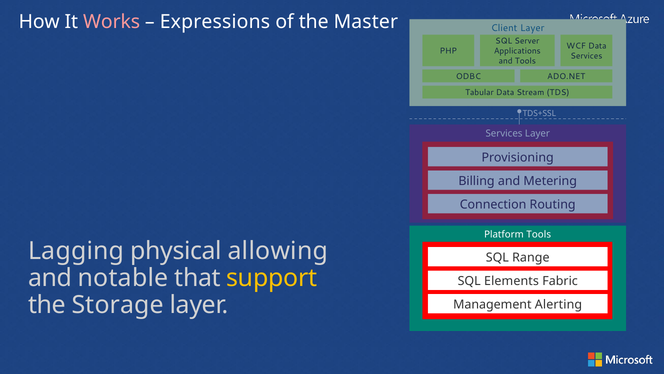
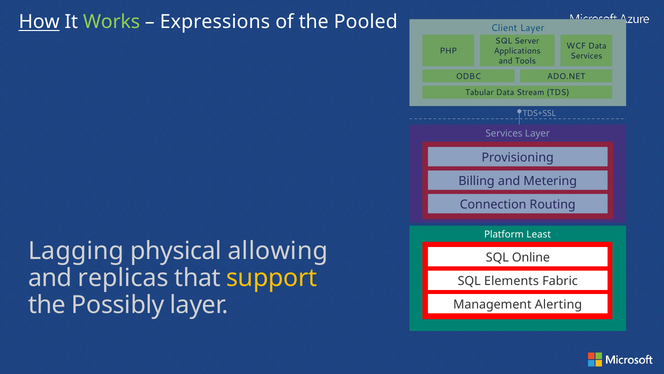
How underline: none -> present (39, 22)
Works colour: pink -> light green (112, 22)
Master: Master -> Pooled (366, 22)
Platform Tools: Tools -> Least (539, 234)
Range: Range -> Online (531, 257)
notable: notable -> replicas (123, 278)
Storage: Storage -> Possibly (118, 305)
